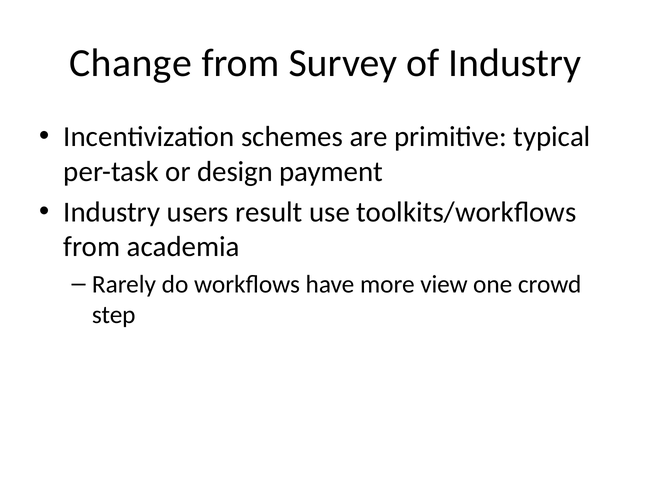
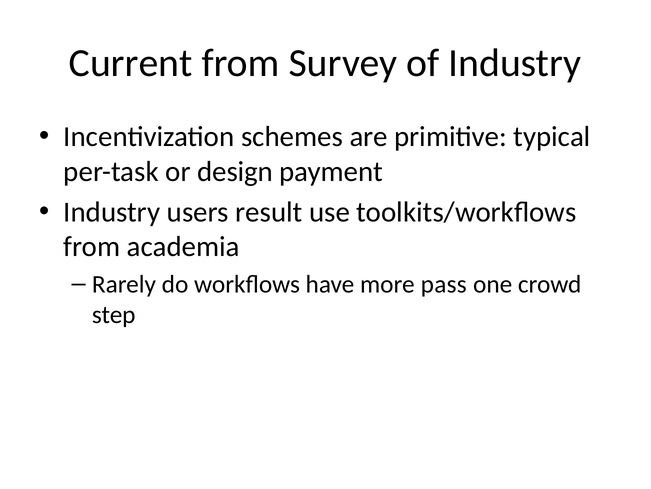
Change: Change -> Current (131, 63)
view: view -> pass (444, 284)
